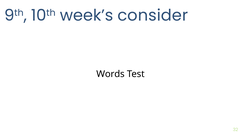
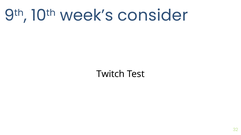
Words: Words -> Twitch (110, 74)
